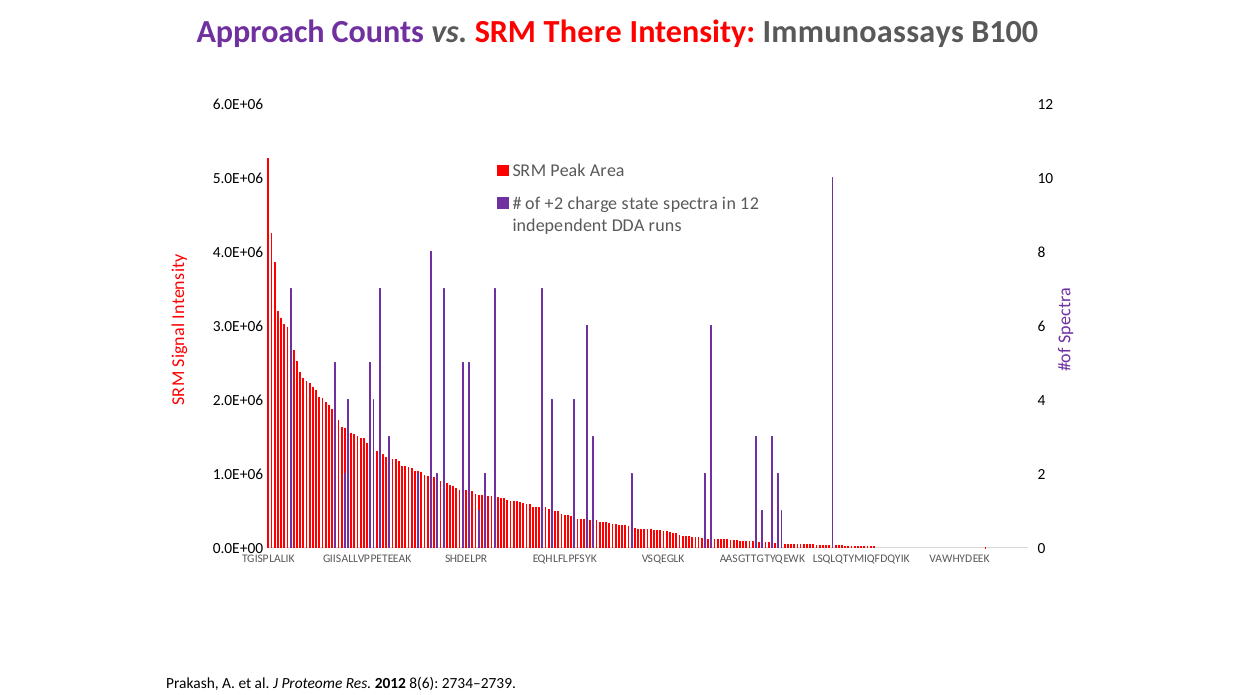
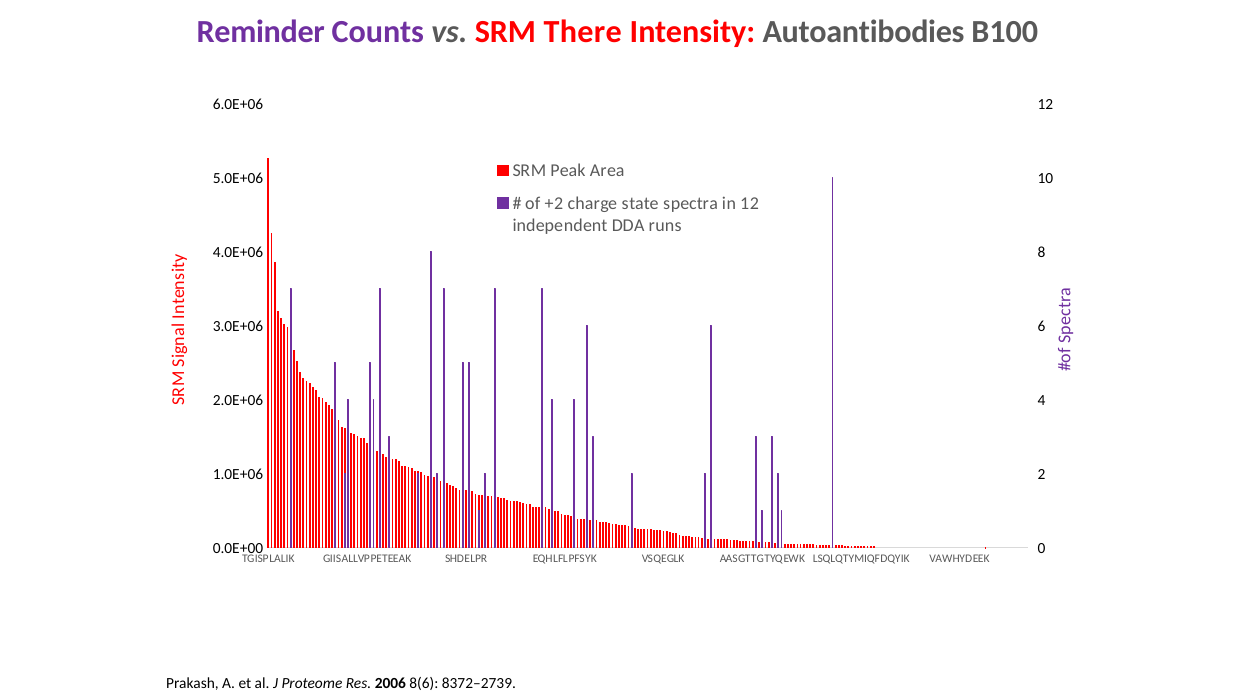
Approach: Approach -> Reminder (261, 32)
Immunoassays: Immunoassays -> Autoantibodies (863, 32)
2012: 2012 -> 2006 (390, 683)
2734–2739: 2734–2739 -> 8372–2739 (479, 683)
